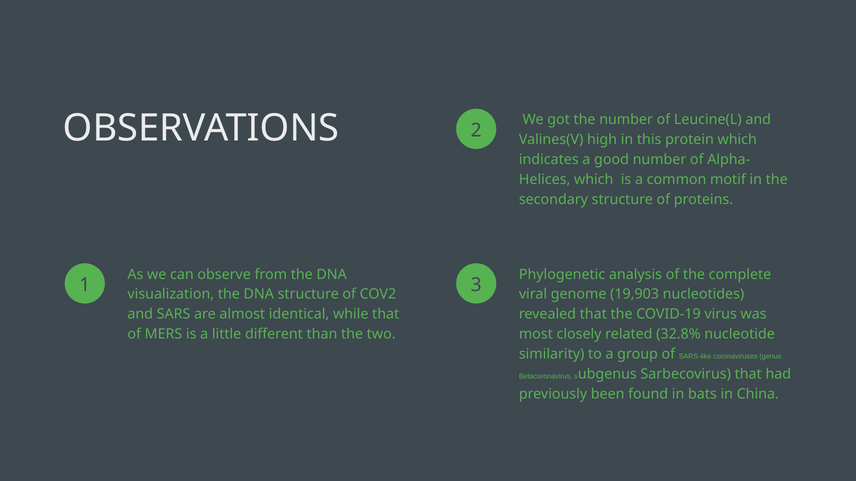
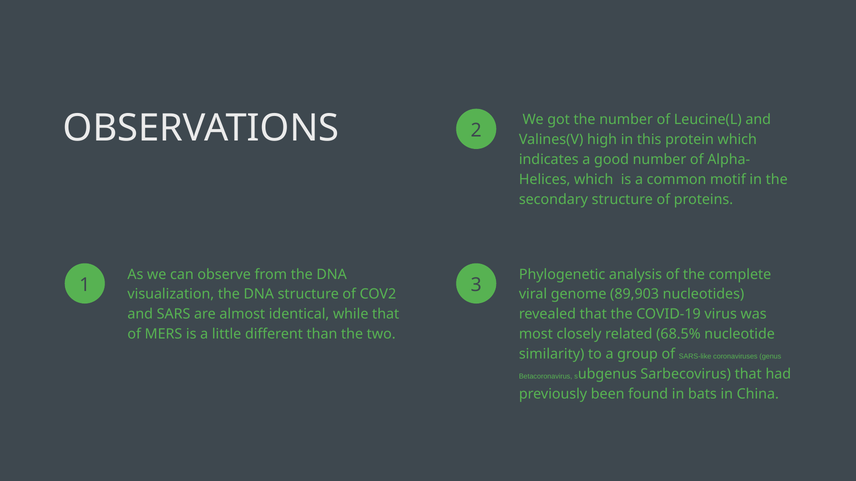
19,903: 19,903 -> 89,903 (635, 295)
32.8%: 32.8% -> 68.5% (678, 335)
